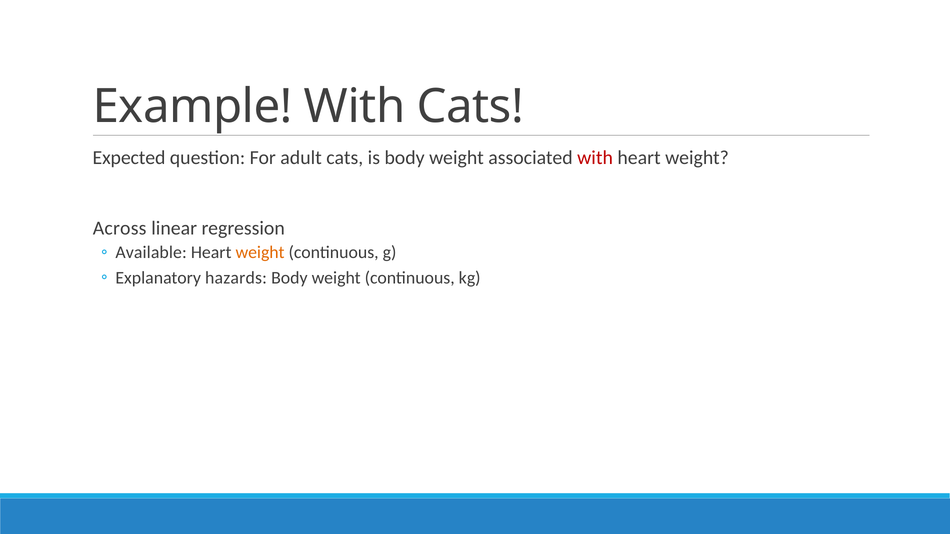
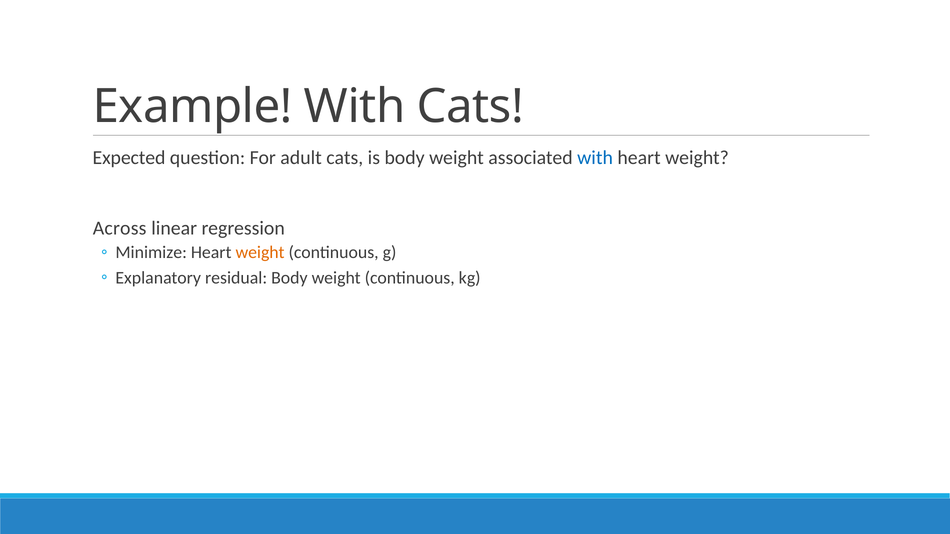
with colour: red -> blue (595, 158)
Available: Available -> Minimize (151, 253)
hazards: hazards -> residual (236, 278)
